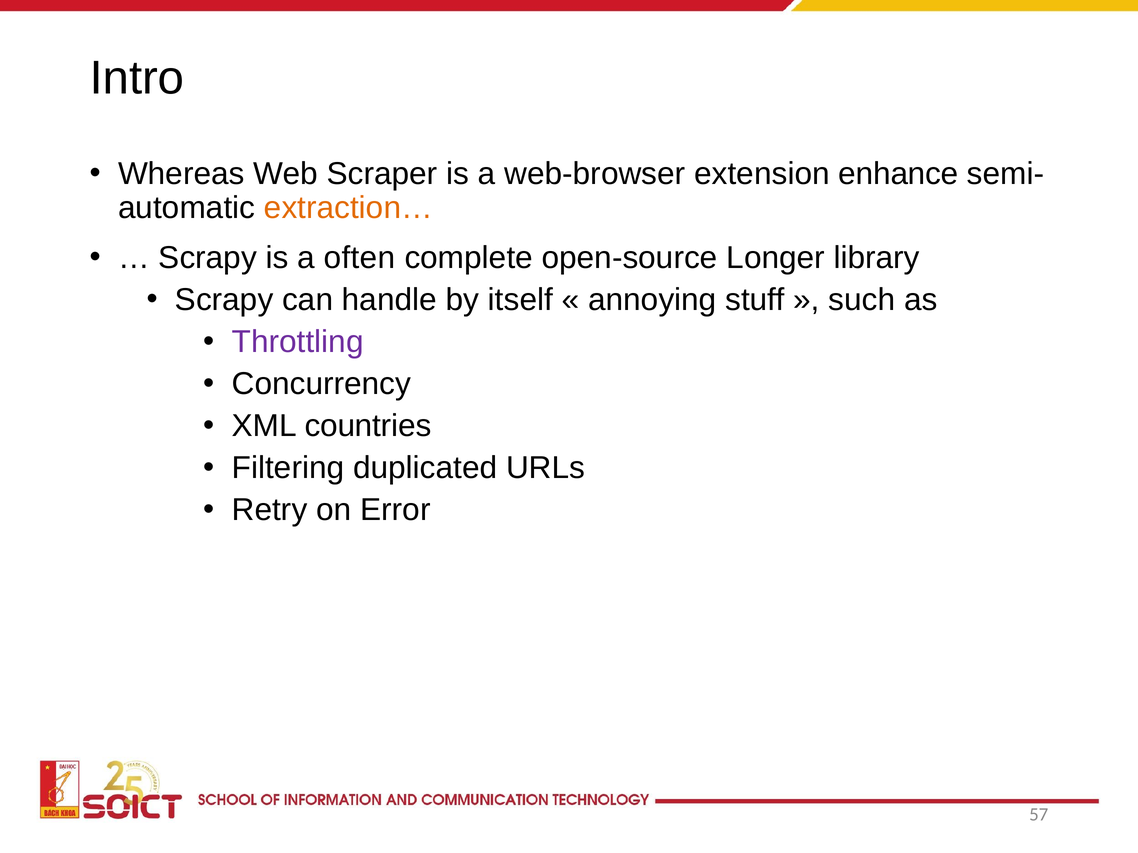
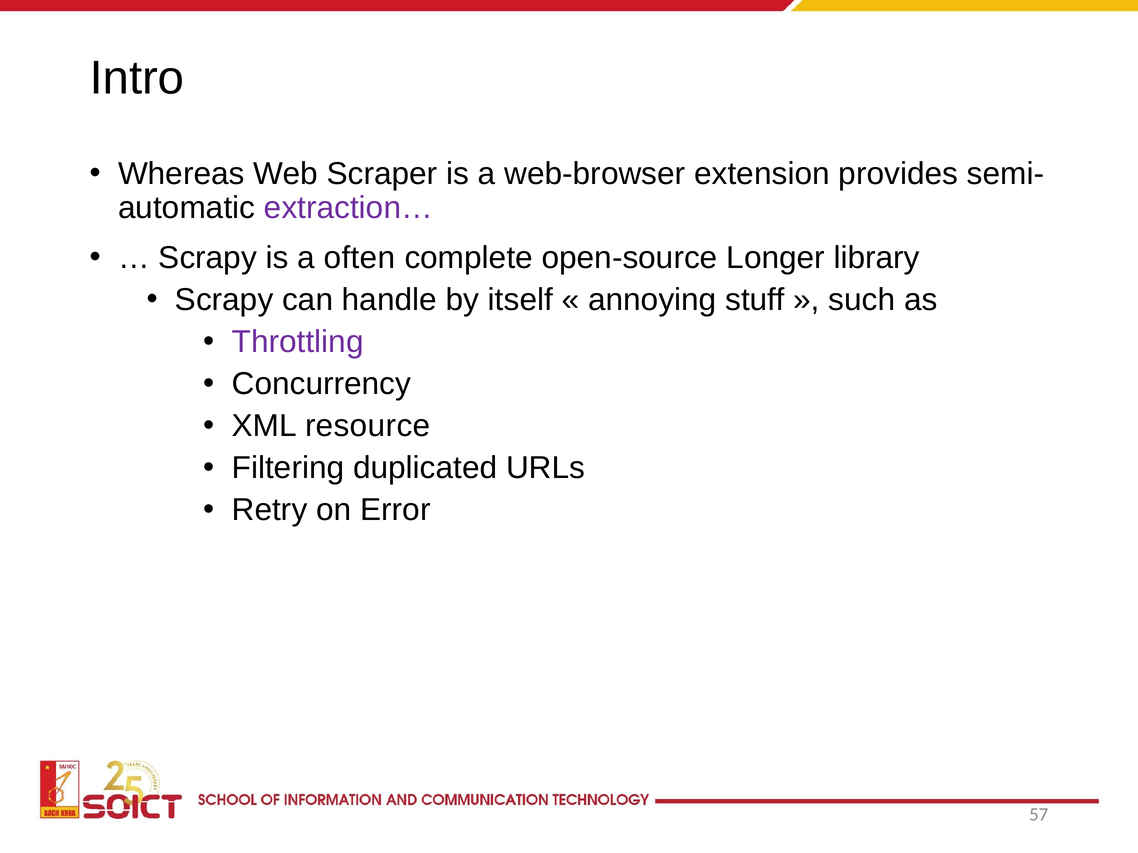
enhance: enhance -> provides (898, 174)
extraction… colour: orange -> purple (348, 208)
countries: countries -> resource (368, 426)
